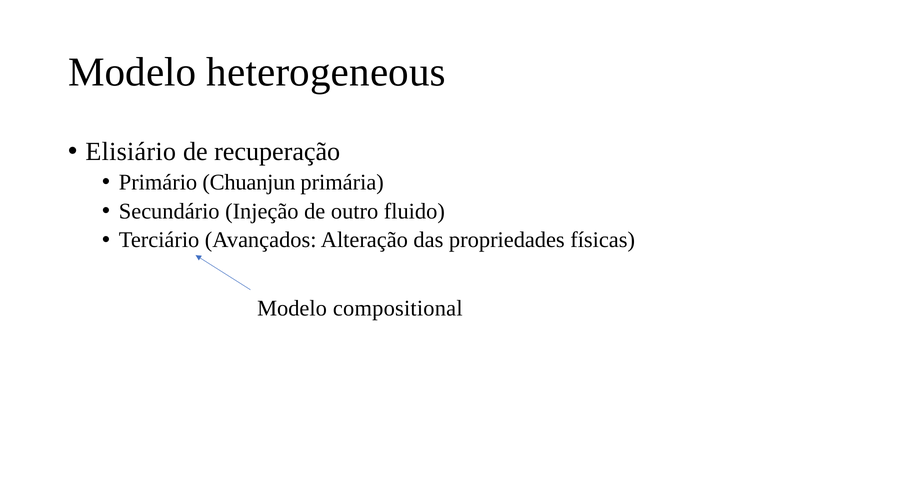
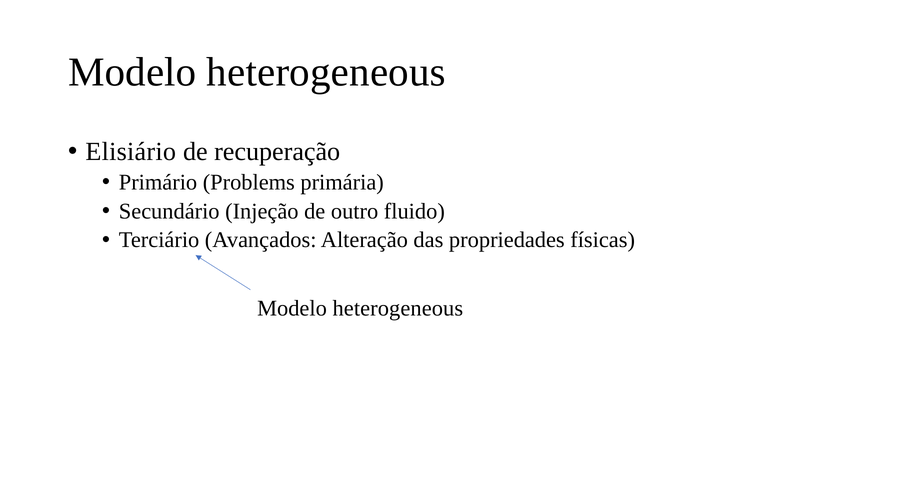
Chuanjun: Chuanjun -> Problems (249, 183)
compositional: compositional -> heterogeneous (398, 308)
